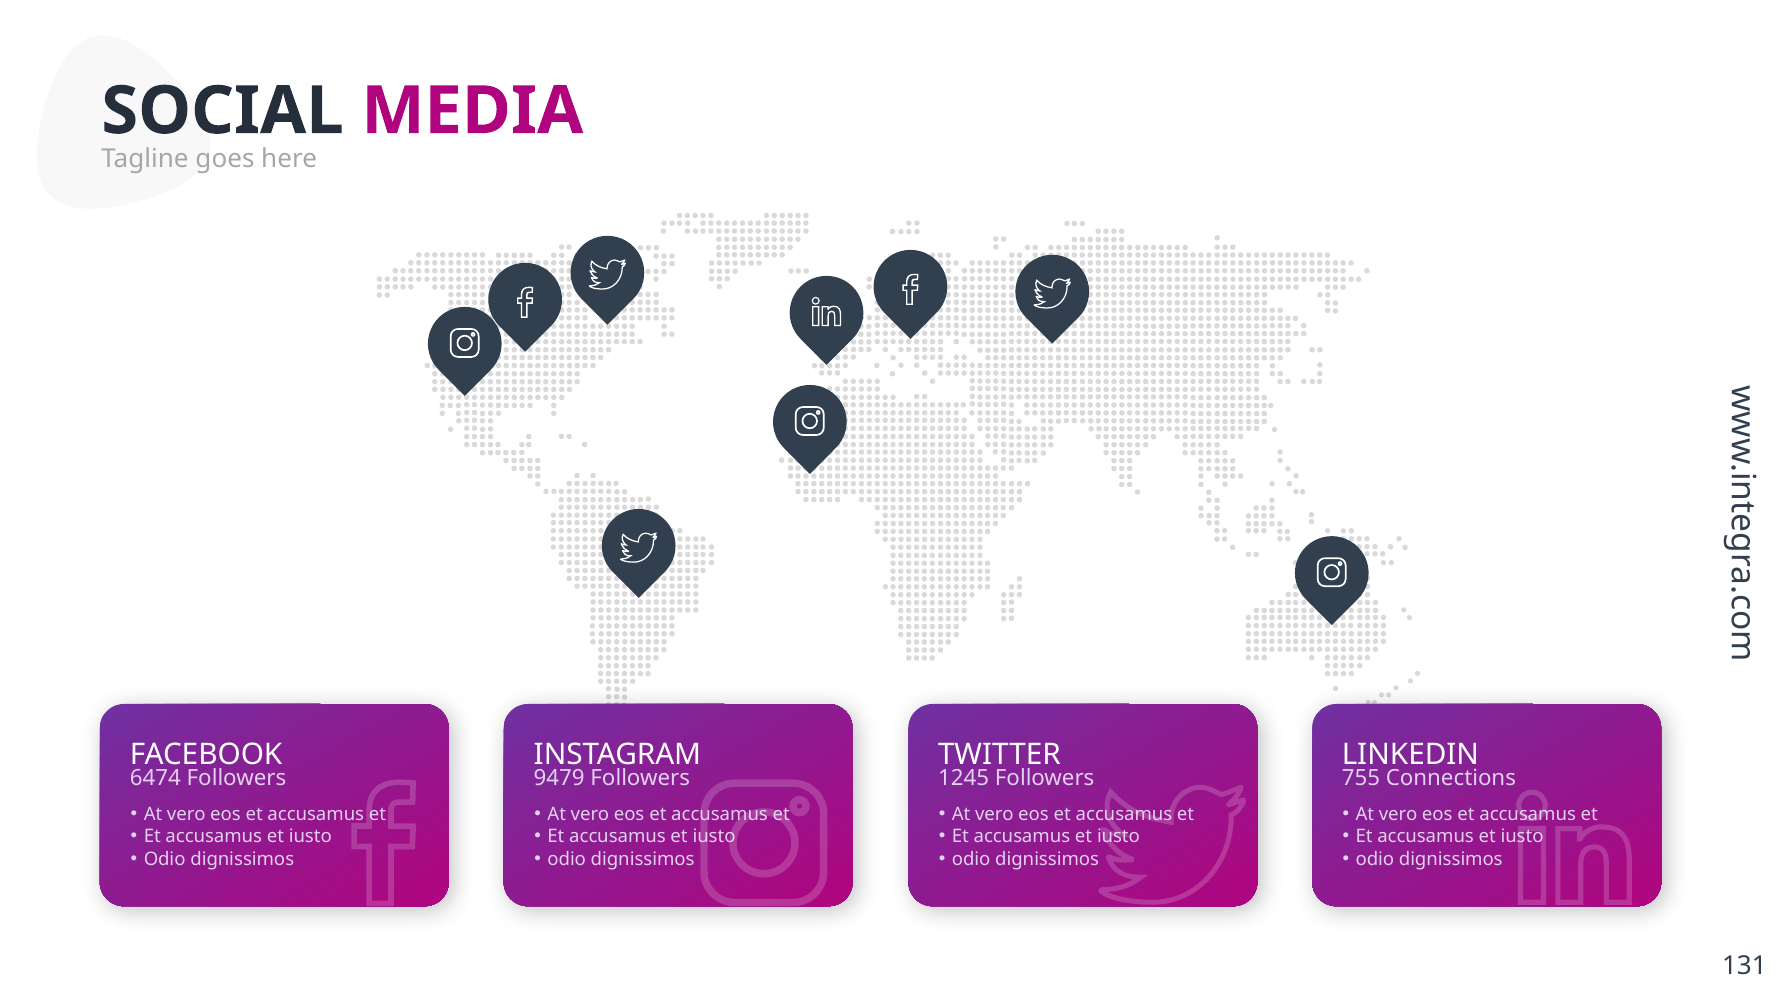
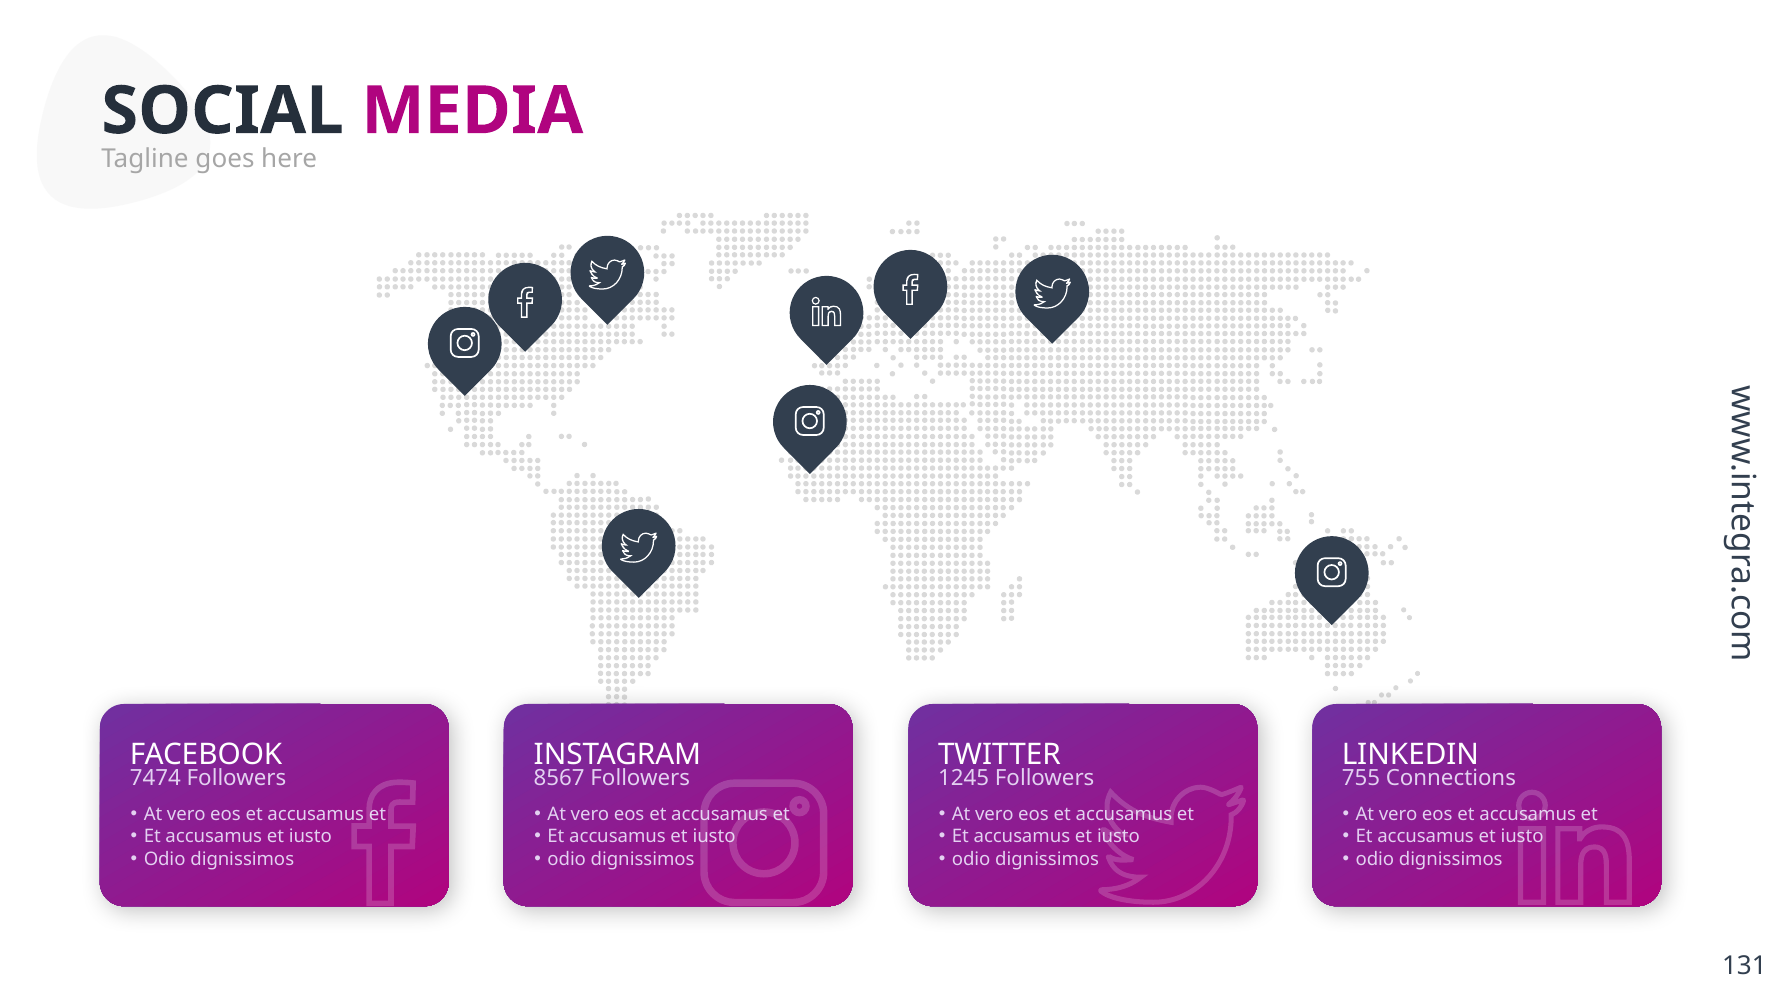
6474: 6474 -> 7474 (155, 778)
9479: 9479 -> 8567 (559, 778)
